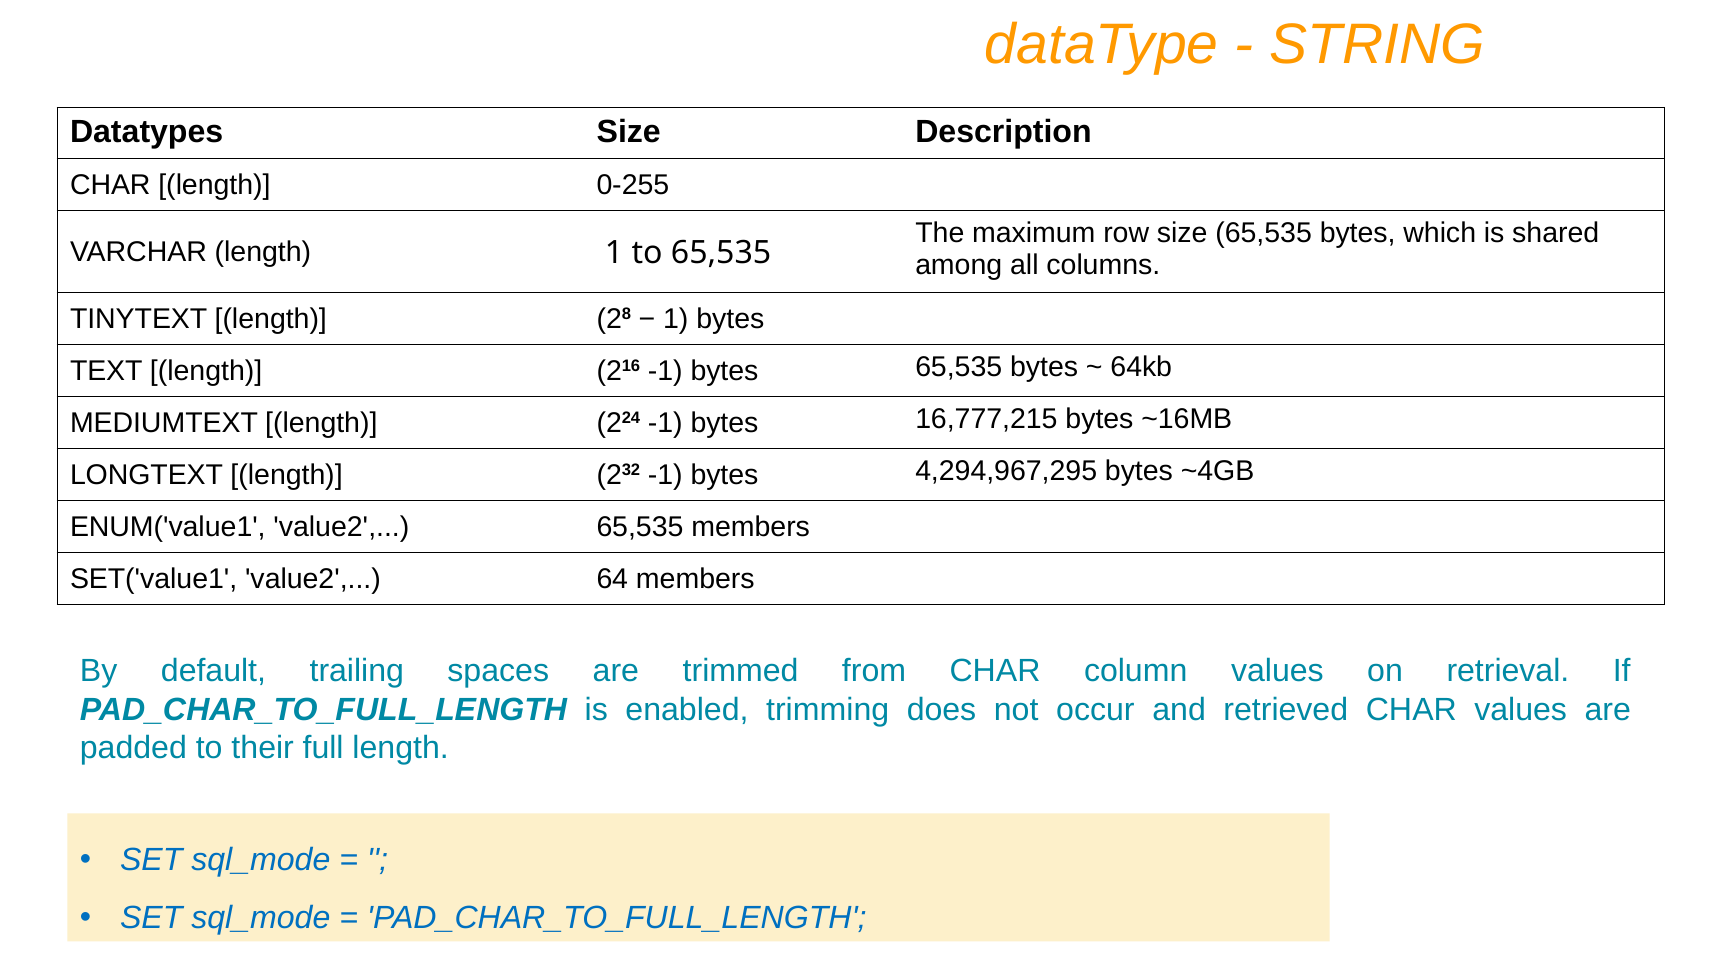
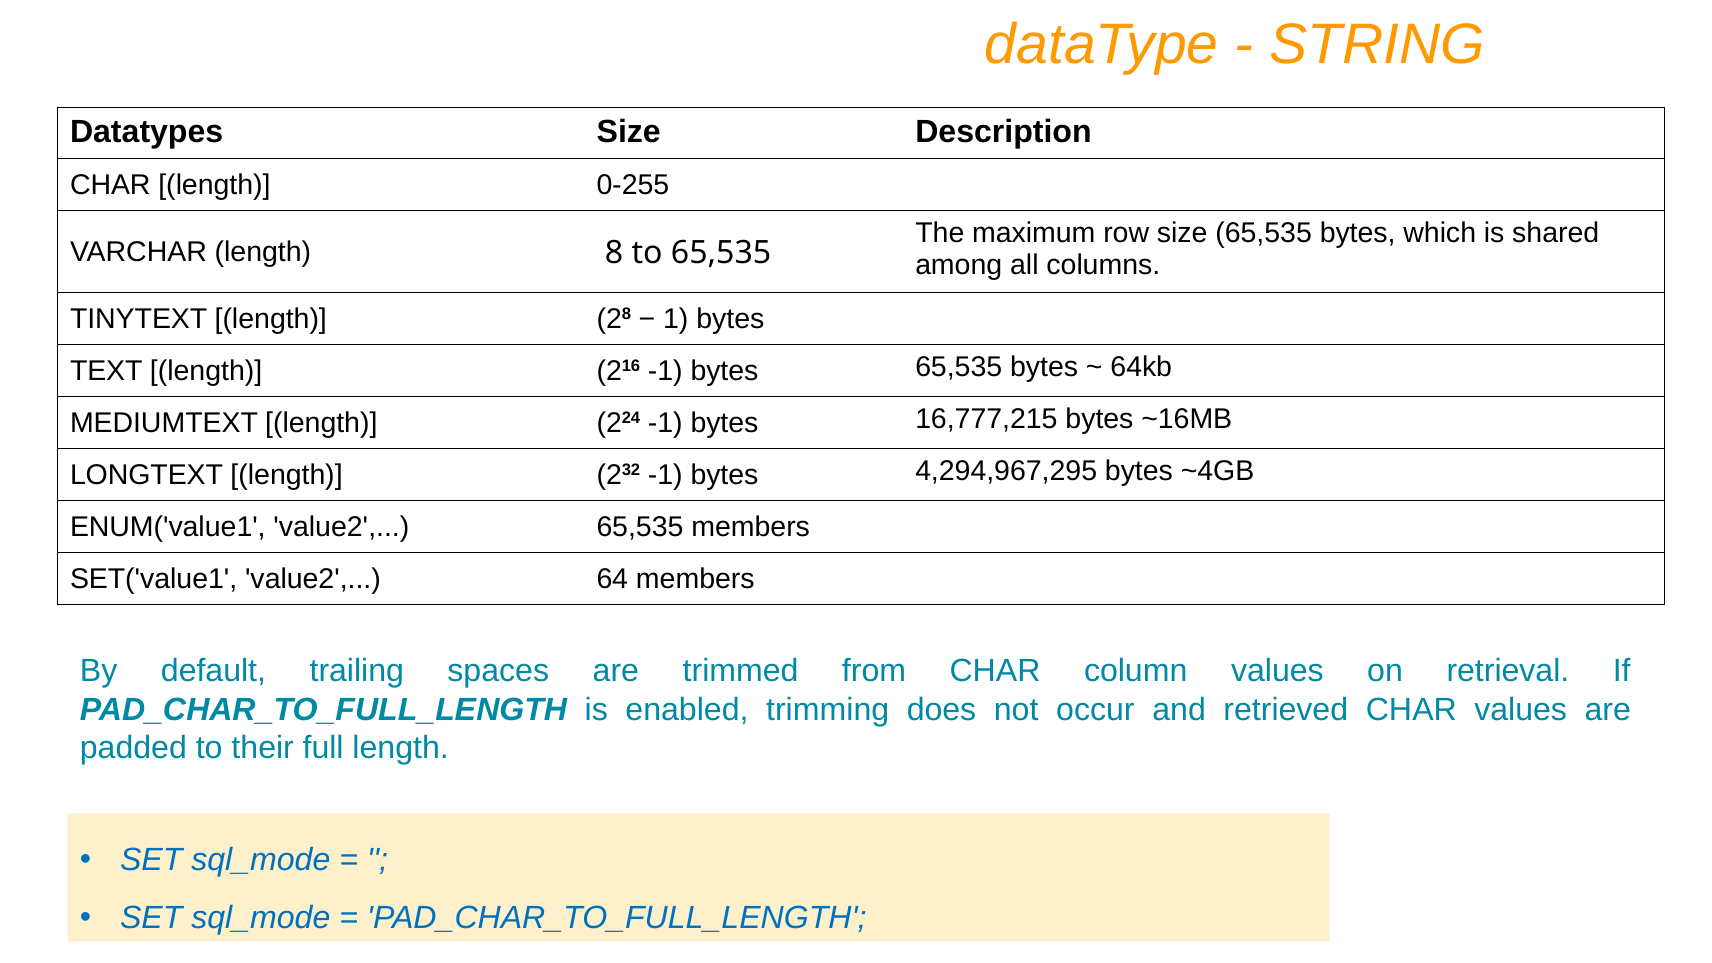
length 1: 1 -> 8 (614, 253)
